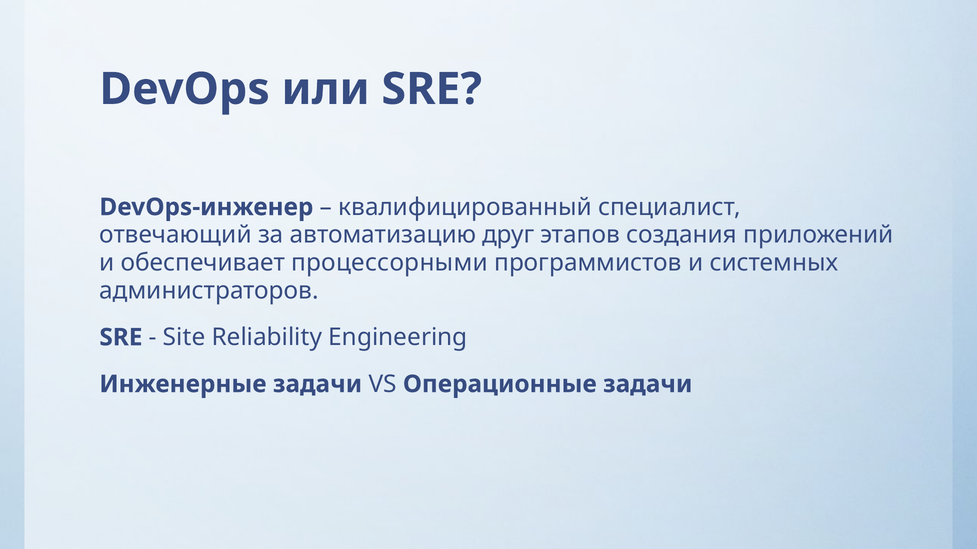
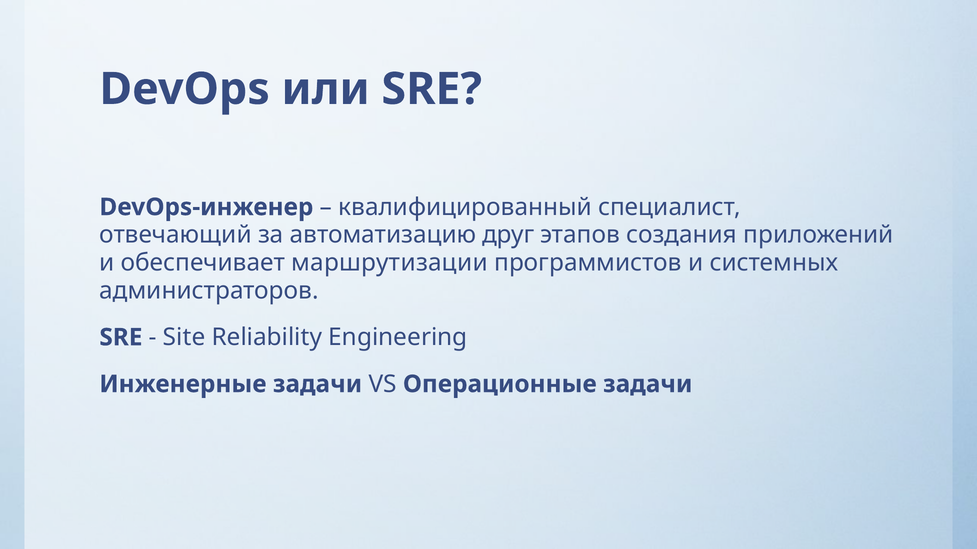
процессорными: процессорными -> маршрутизации (390, 263)
